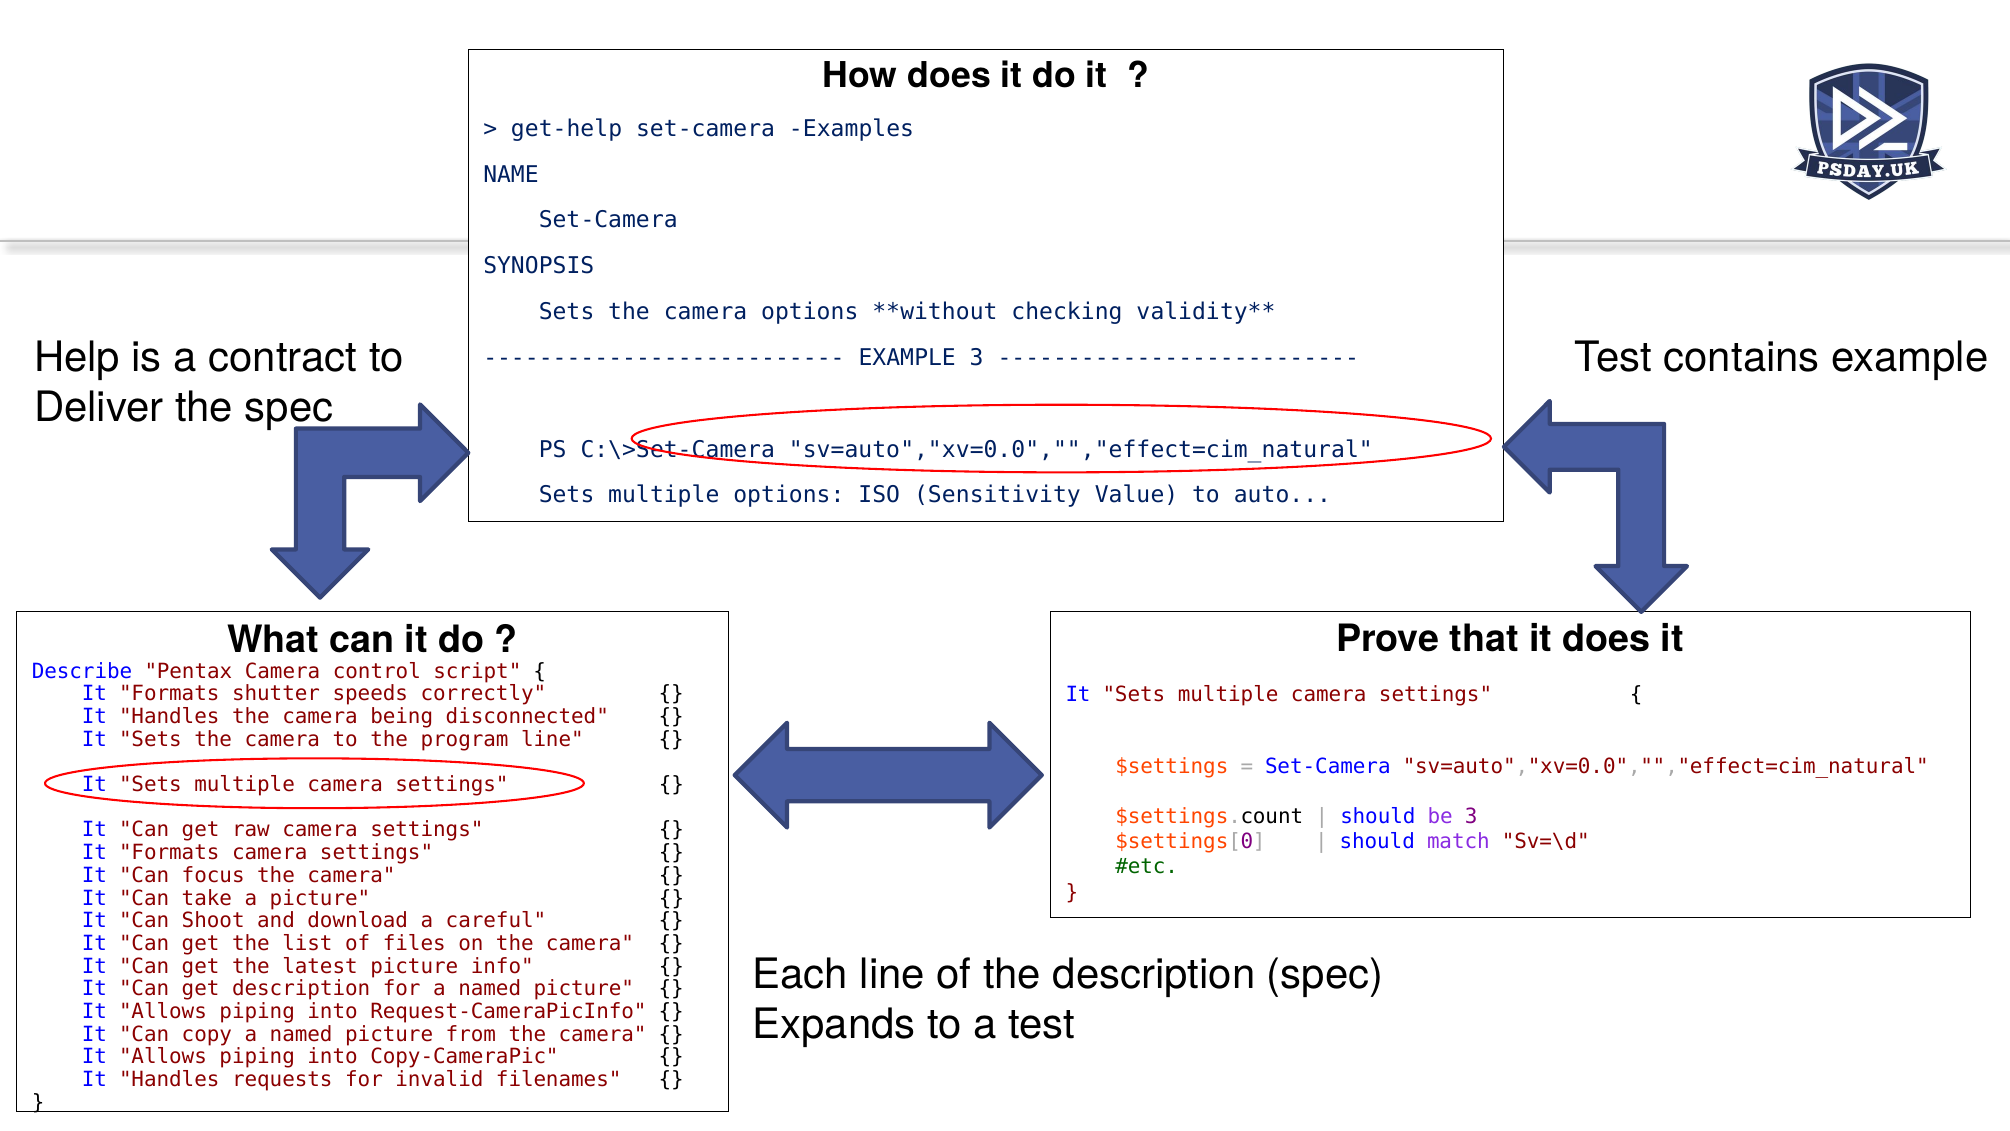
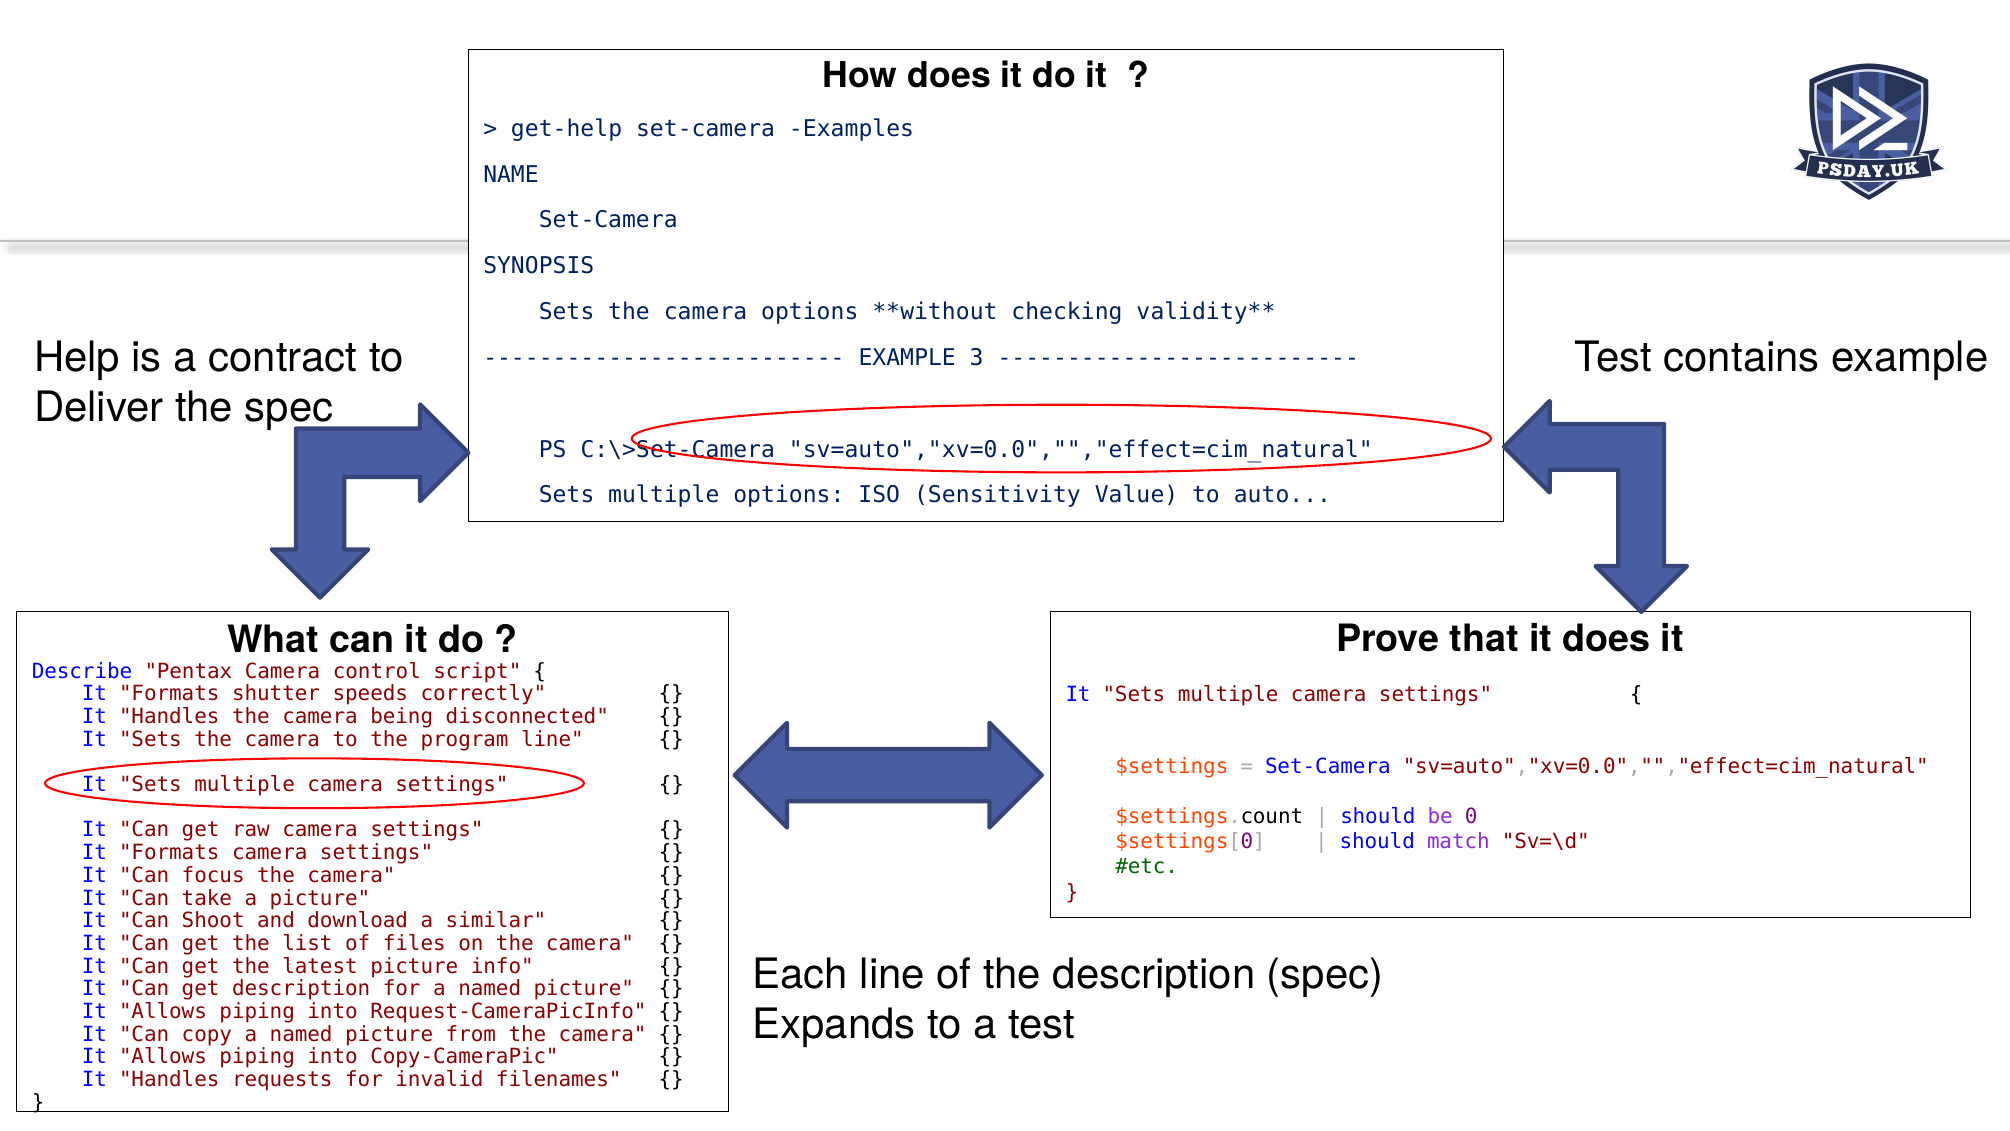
be 3: 3 -> 0 (1471, 816)
careful: careful -> similar (496, 920)
